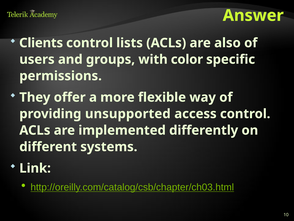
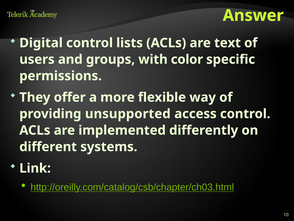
Clients: Clients -> Digital (41, 43)
also: also -> text (227, 43)
